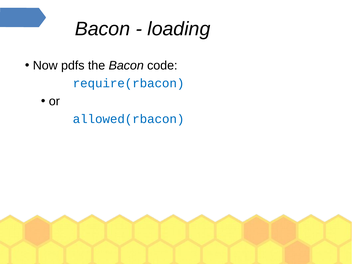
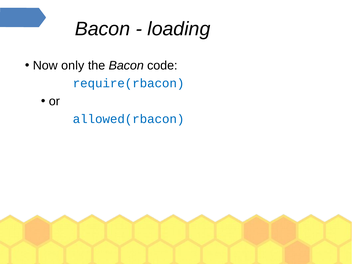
pdfs: pdfs -> only (73, 66)
